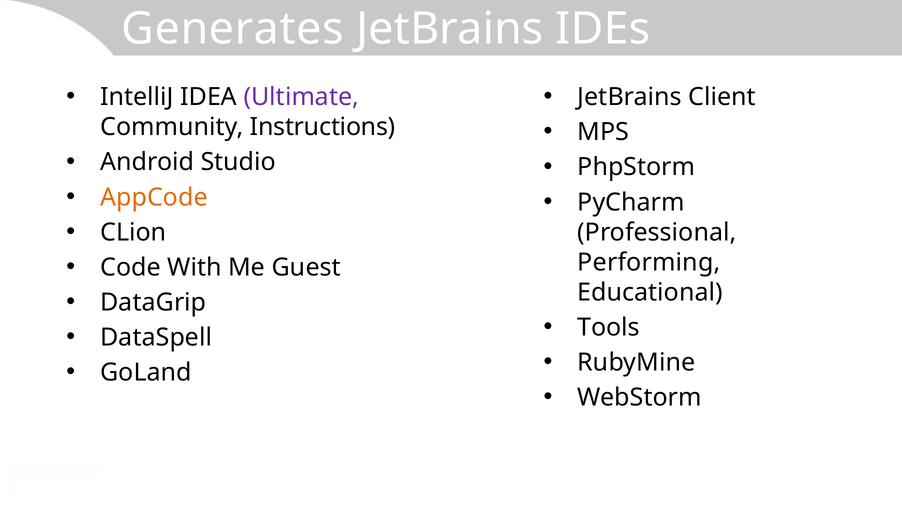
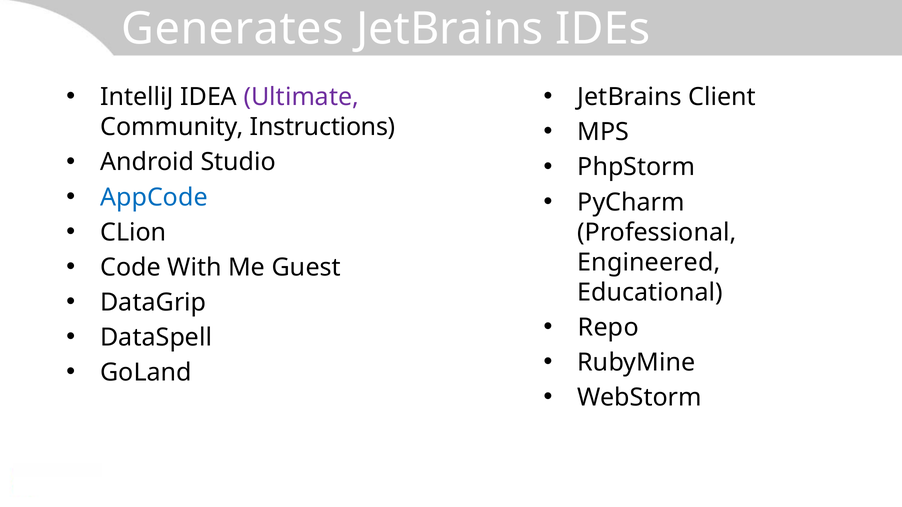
AppCode colour: orange -> blue (154, 197)
Performing: Performing -> Engineered (649, 263)
Tools: Tools -> Repo (608, 328)
